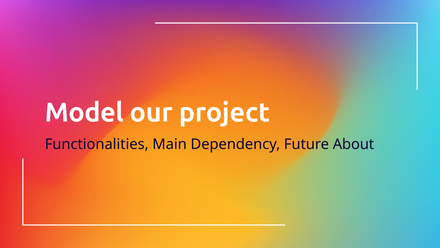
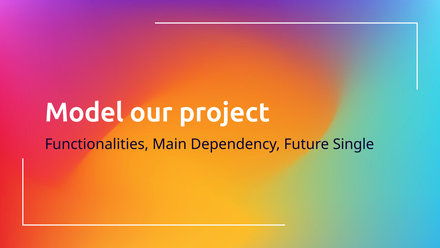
About: About -> Single (353, 144)
